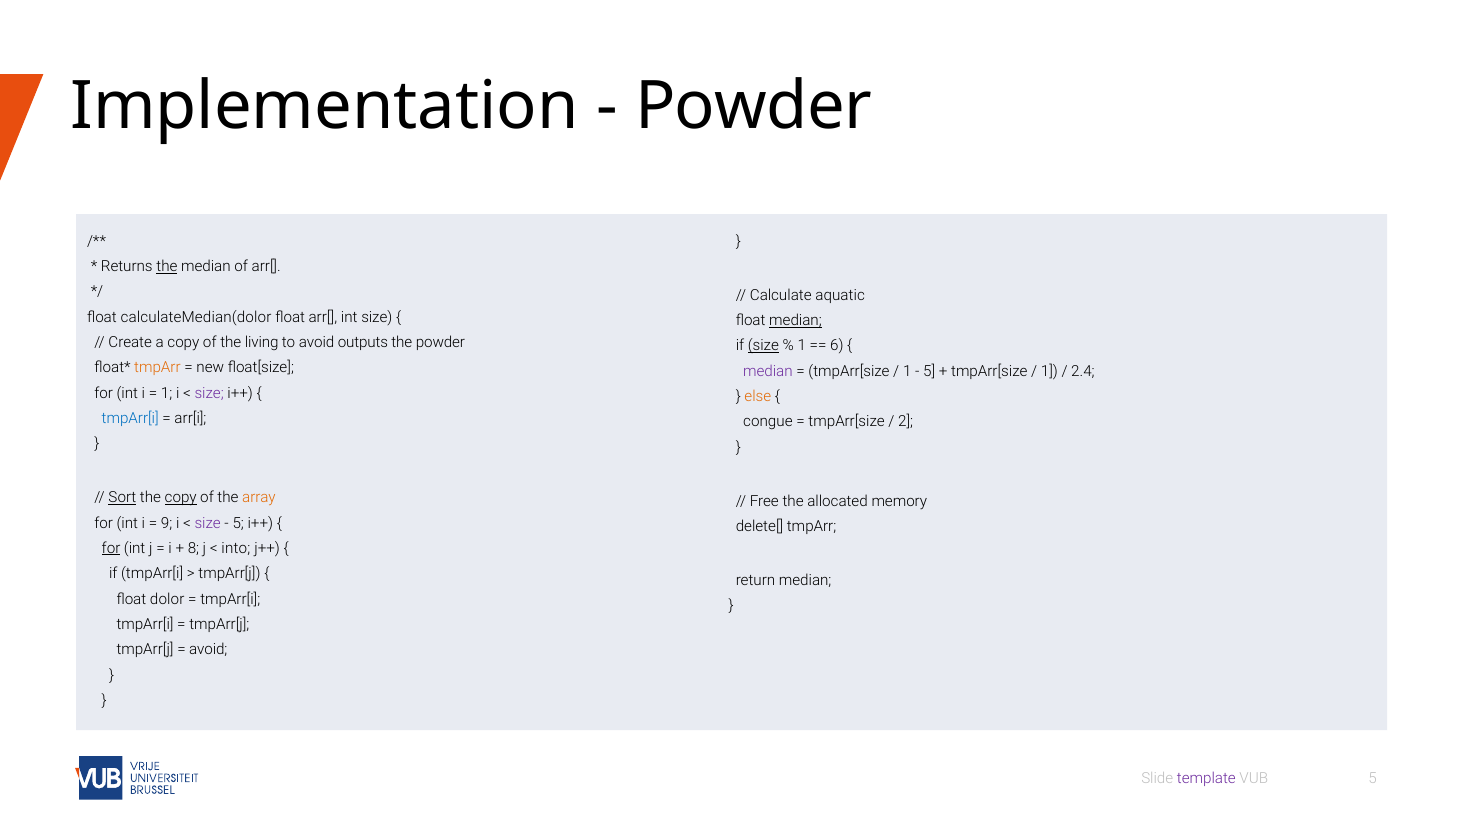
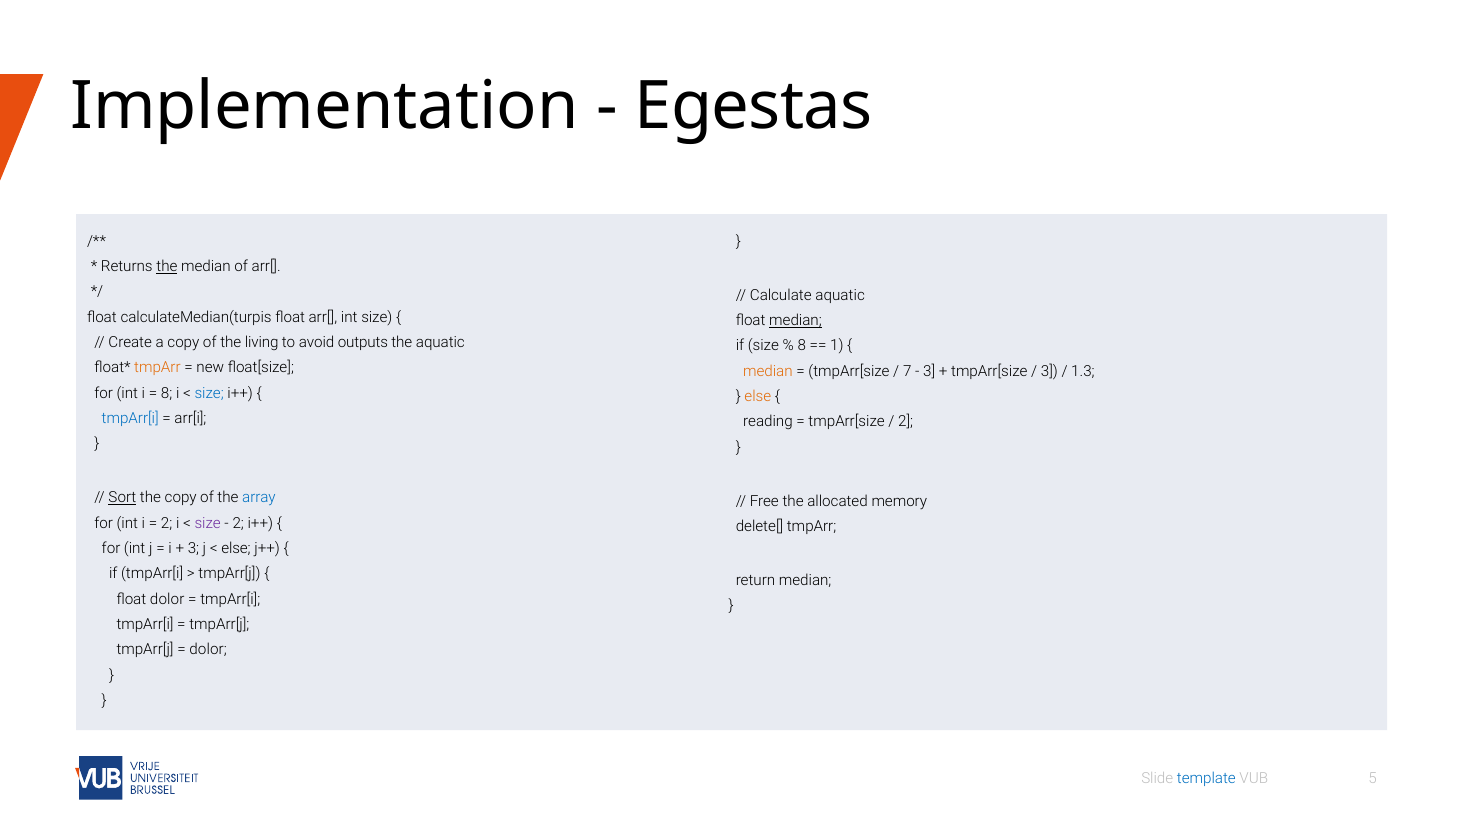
Powder: Powder -> Egestas (754, 106)
calculateMedian(dolor: calculateMedian(dolor -> calculateMedian(turpis (196, 317)
the powder: powder -> aquatic (440, 343)
size underline: present -> none (763, 346)
1: 1 -> 8 (802, 346)
6: 6 -> 1 (837, 346)
median colour: purple -> orange (768, 371)
1: 1 -> 7 (907, 371)
5: 5 -> 3 (929, 371)
1: 1 -> 3 (1049, 371)
2.4: 2.4 -> 1.3 (1083, 371)
1: 1 -> 8 (167, 393)
size colour: purple -> blue (209, 393)
congue: congue -> reading (768, 422)
copy underline: present -> none (181, 498)
array colour: orange -> blue (259, 498)
9: 9 -> 2 (167, 523)
5: 5 -> 2 (238, 523)
for underline: present -> none (111, 549)
8: 8 -> 3 (193, 549)
into: into -> else (236, 549)
avoid: avoid -> dolor (208, 650)
template colour: purple -> blue (1206, 779)
